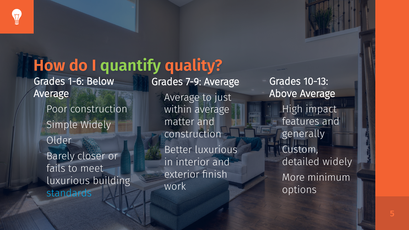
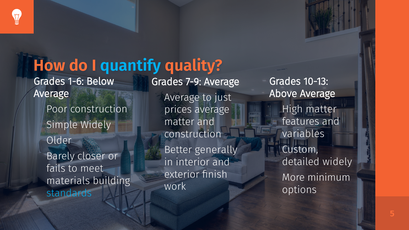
quantify colour: light green -> light blue (131, 66)
impact: impact -> matter (321, 109)
within: within -> prices (178, 110)
generally: generally -> variables (303, 134)
luxurious: luxurious -> generally (216, 150)
luxurious: luxurious -> materials (68, 181)
